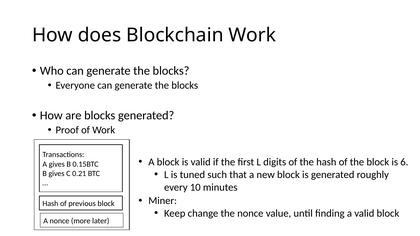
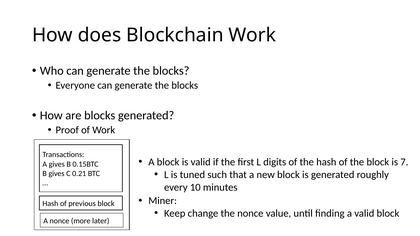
6: 6 -> 7 (404, 162)
